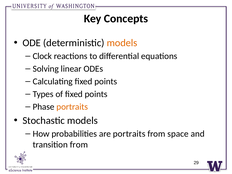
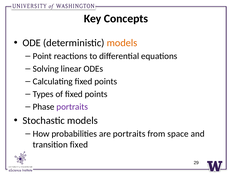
Clock: Clock -> Point (42, 56)
portraits colour: orange -> purple (72, 107)
transition from: from -> fixed (79, 145)
